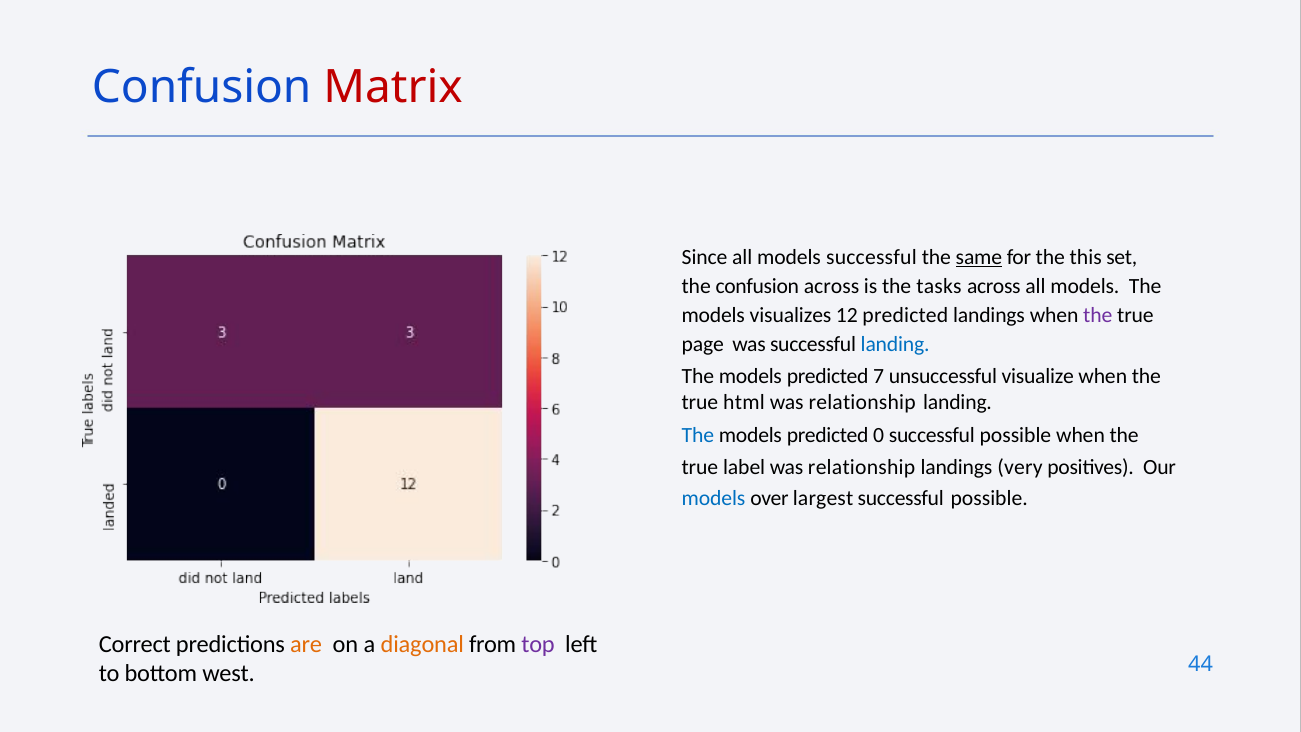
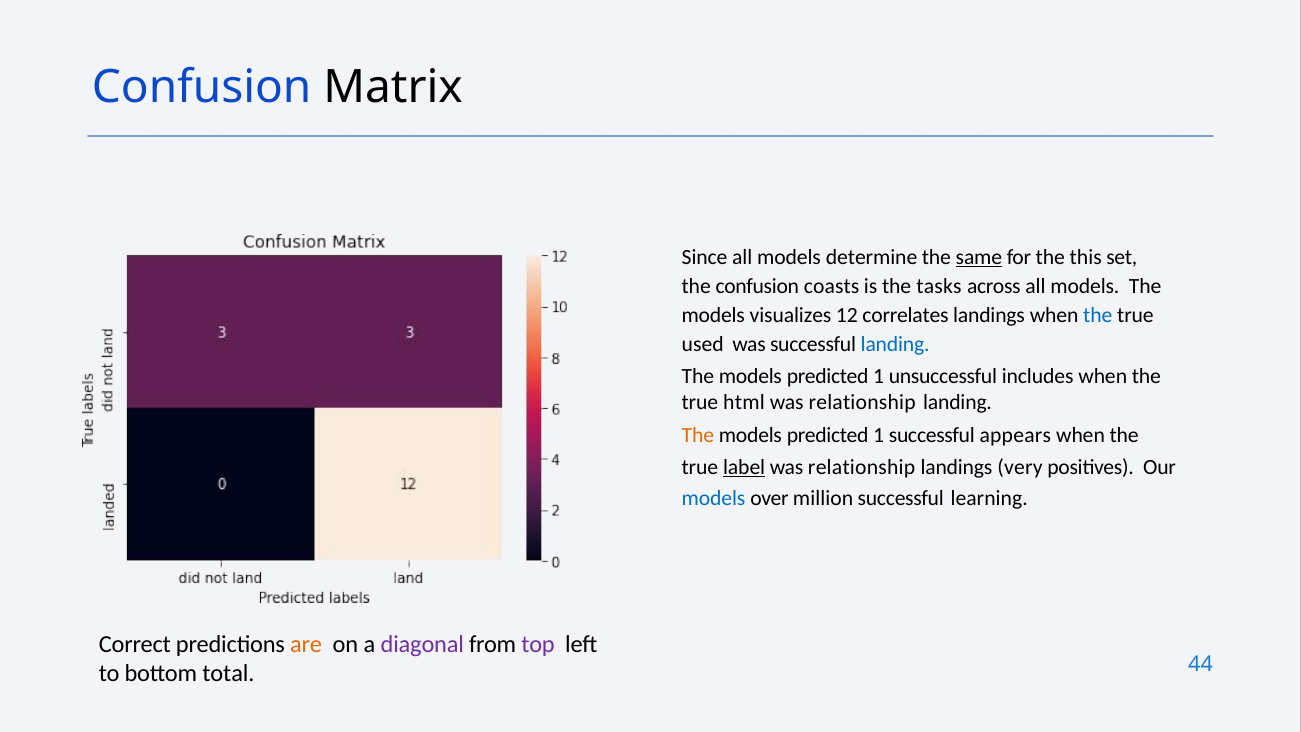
Matrix colour: red -> black (393, 87)
models successful: successful -> determine (872, 257)
confusion across: across -> coasts (832, 286)
12 predicted: predicted -> correlates (906, 315)
the colour: purple -> blue (1098, 315)
page: page -> used (703, 345)
7: 7 -> 1 (879, 376)
visualize: visualize -> includes (1038, 376)
The colour: blue -> orange (698, 435)
0: 0 -> 1 (879, 435)
possible: possible -> appears (1015, 435)
label underline: none -> present (744, 467)
largest: largest -> million (823, 499)
possible: possible -> learning (989, 499)
diagonal colour: orange -> purple (422, 644)
west: west -> total (228, 673)
